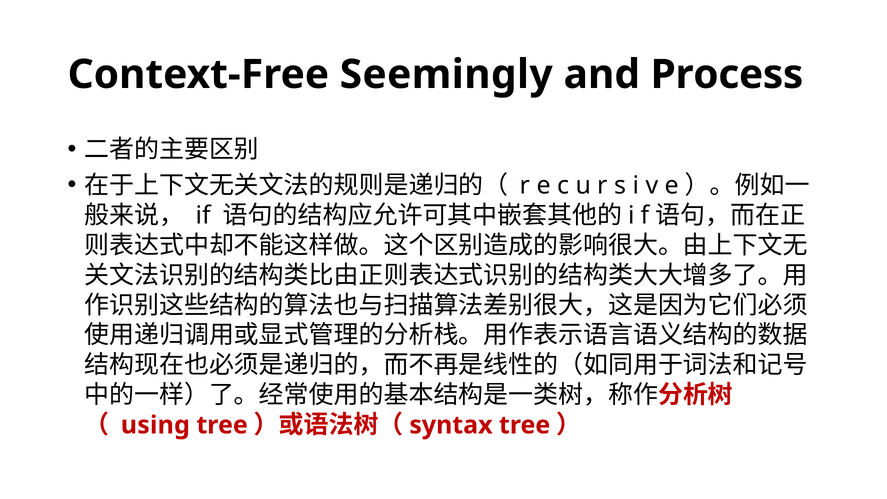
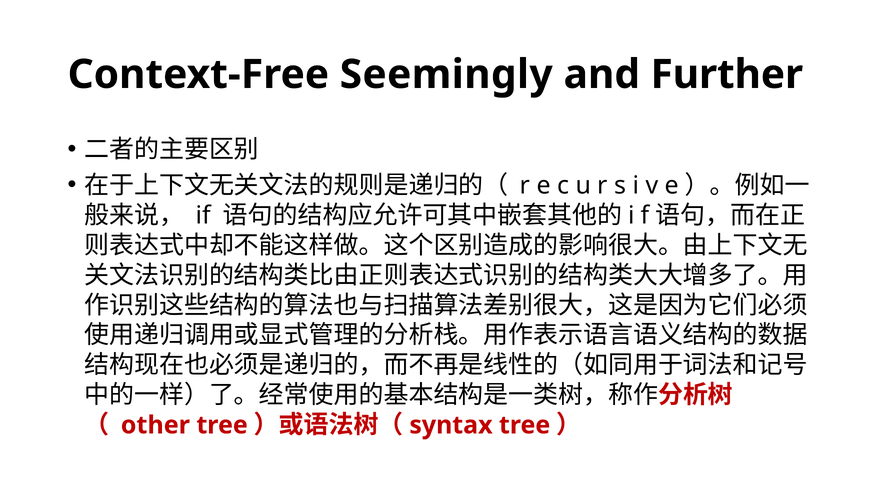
Process: Process -> Further (727, 75)
using: using -> other (155, 425)
